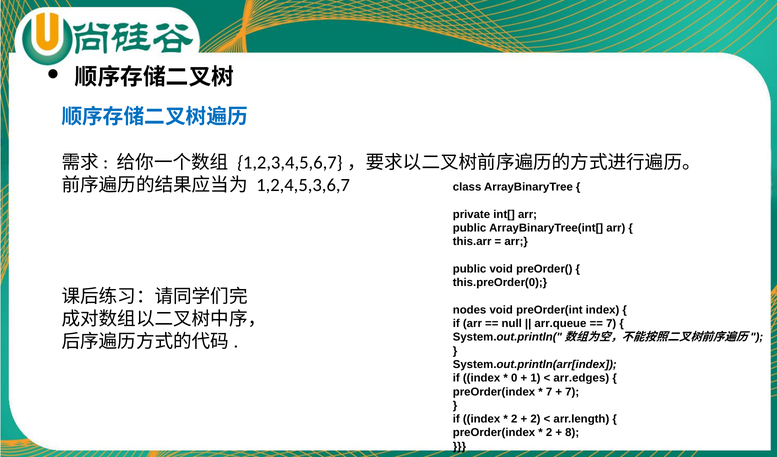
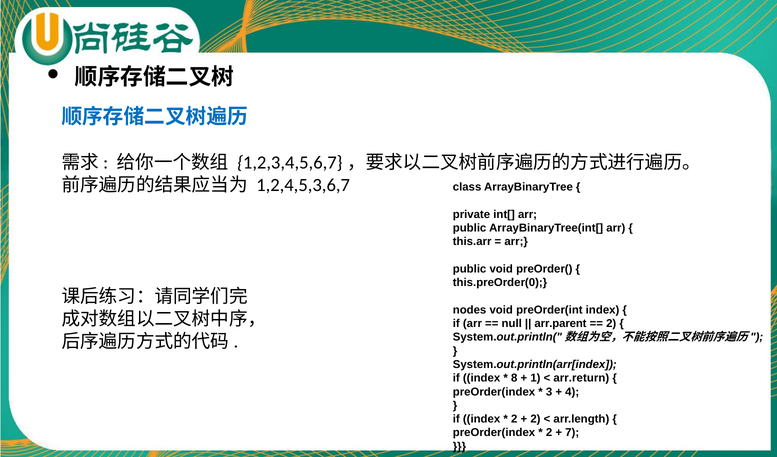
arr.queue: arr.queue -> arr.parent (561, 324)
7: 7 -> 2 (611, 324)
0: 0 -> 8 (514, 378)
arr.edges: arr.edges -> arr.return (581, 378)
7: 7 -> 3 (549, 392)
7: 7 -> 4 (572, 392)
8: 8 -> 7 (572, 433)
